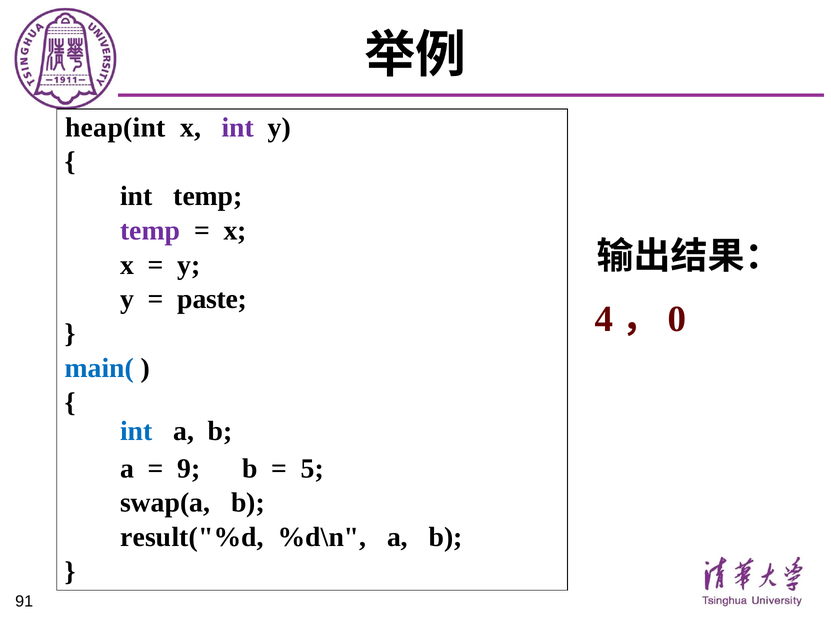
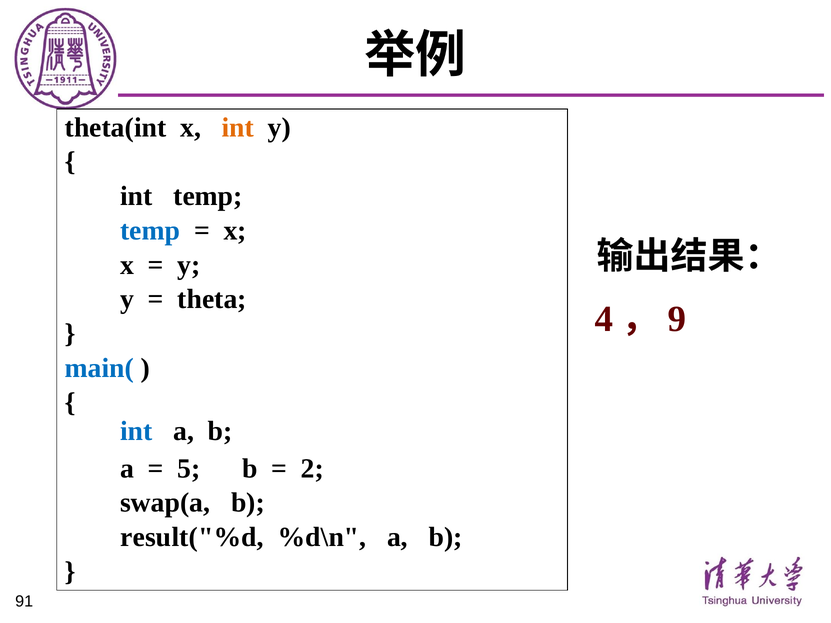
heap(int: heap(int -> theta(int (116, 127)
int colour: purple -> orange (238, 127)
temp colour: purple -> blue (150, 231)
paste: paste -> theta (212, 299)
0: 0 -> 9 (677, 319)
9: 9 -> 5 (189, 469)
5: 5 -> 2 (312, 469)
